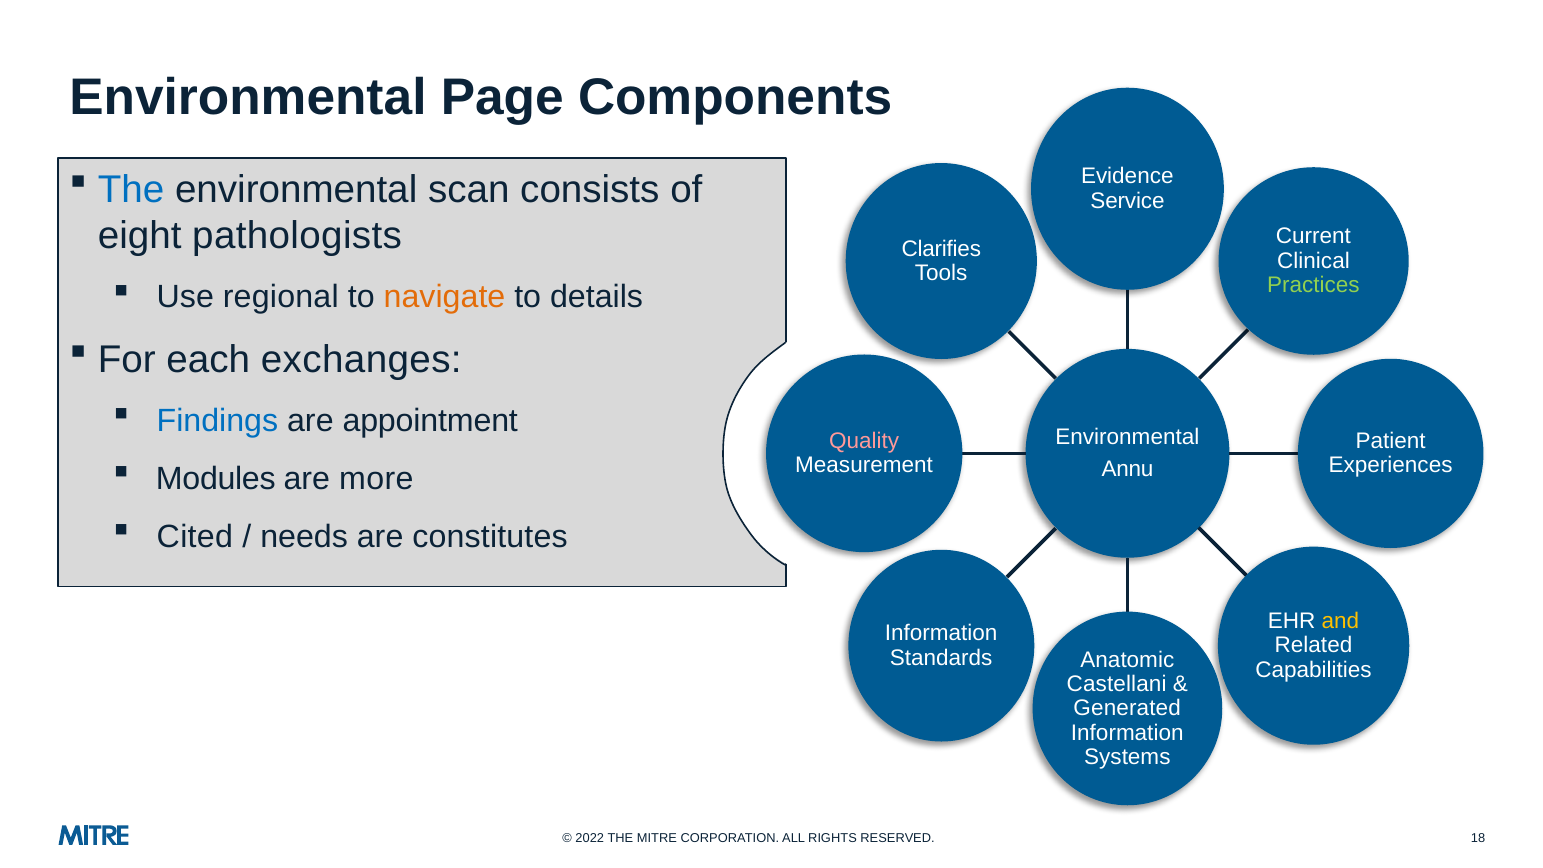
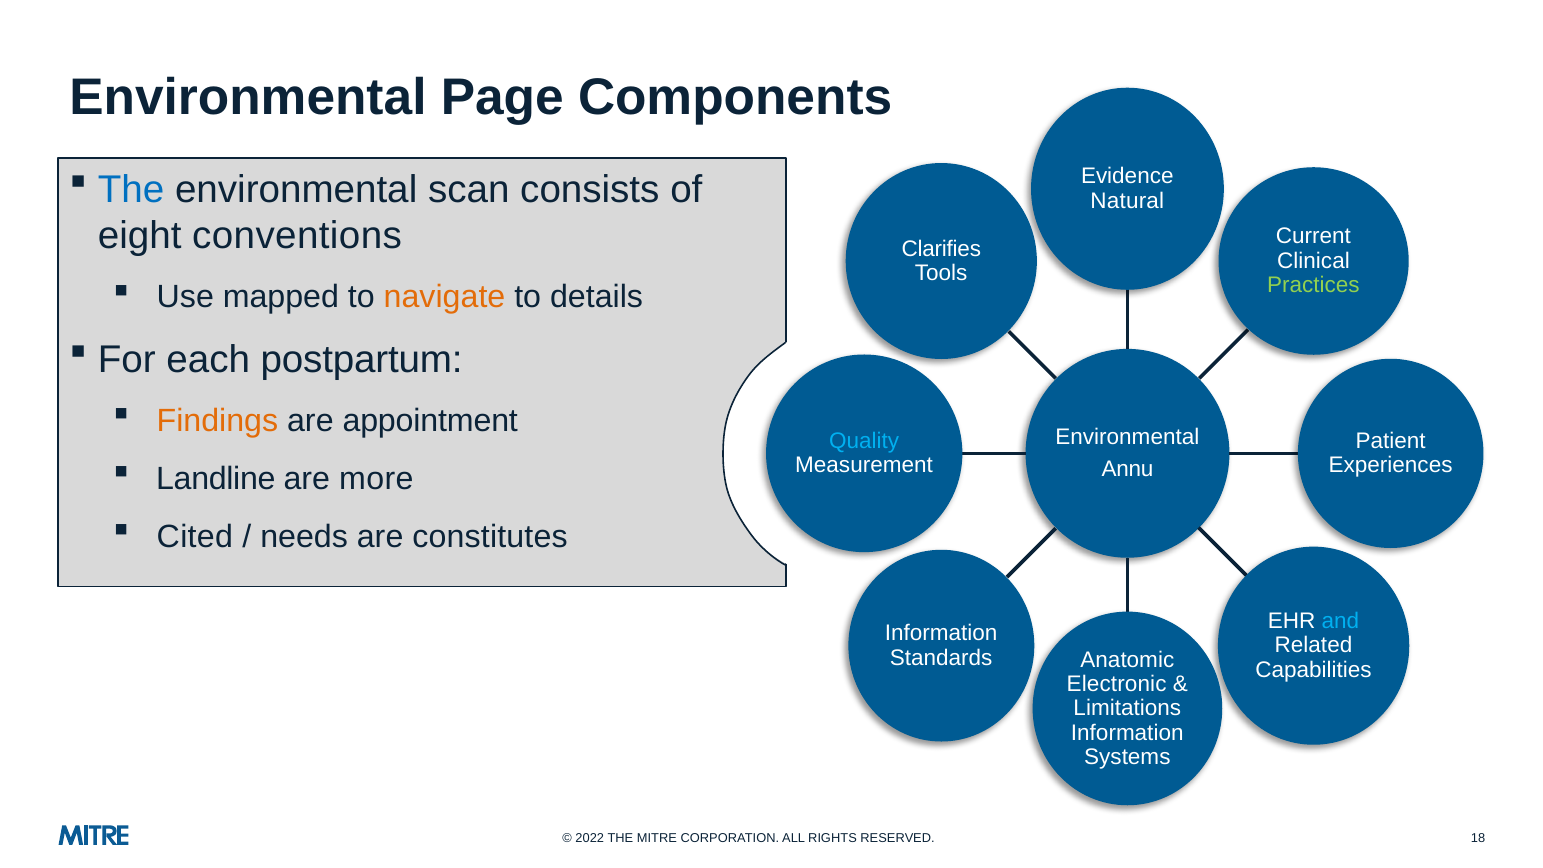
Service: Service -> Natural (1127, 201)
pathologists: pathologists -> conventions (297, 236)
regional: regional -> mapped (281, 297)
exchanges: exchanges -> postpartum (362, 359)
Findings colour: blue -> orange (217, 421)
Quality colour: pink -> light blue (864, 441)
Modules: Modules -> Landline (216, 478)
and colour: yellow -> light blue (1340, 621)
Castellani: Castellani -> Electronic (1117, 684)
Generated: Generated -> Limitations (1127, 708)
